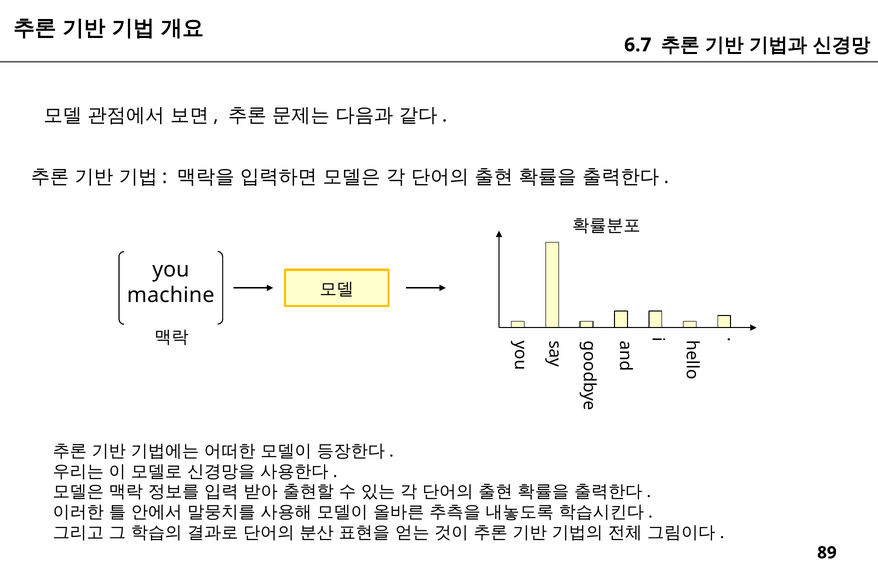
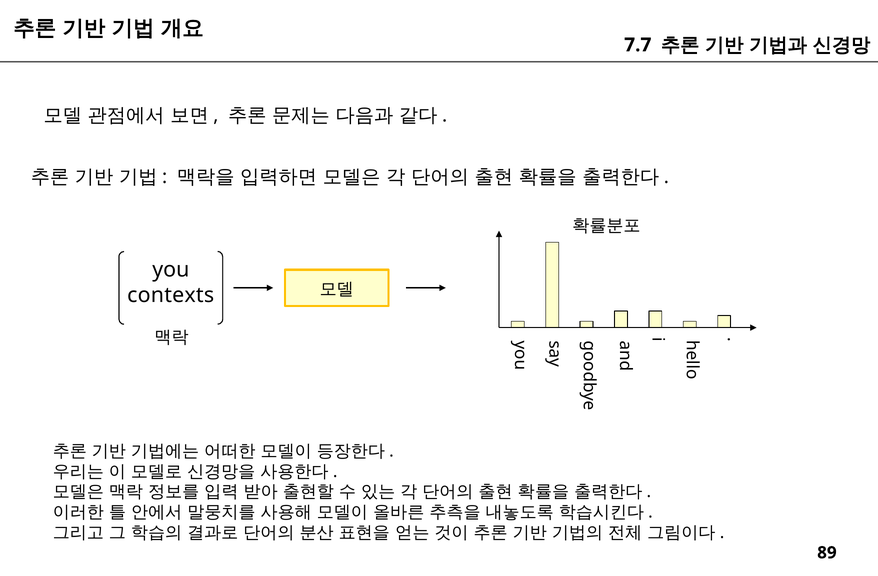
6.7: 6.7 -> 7.7 (638, 45)
machine: machine -> contexts (171, 296)
